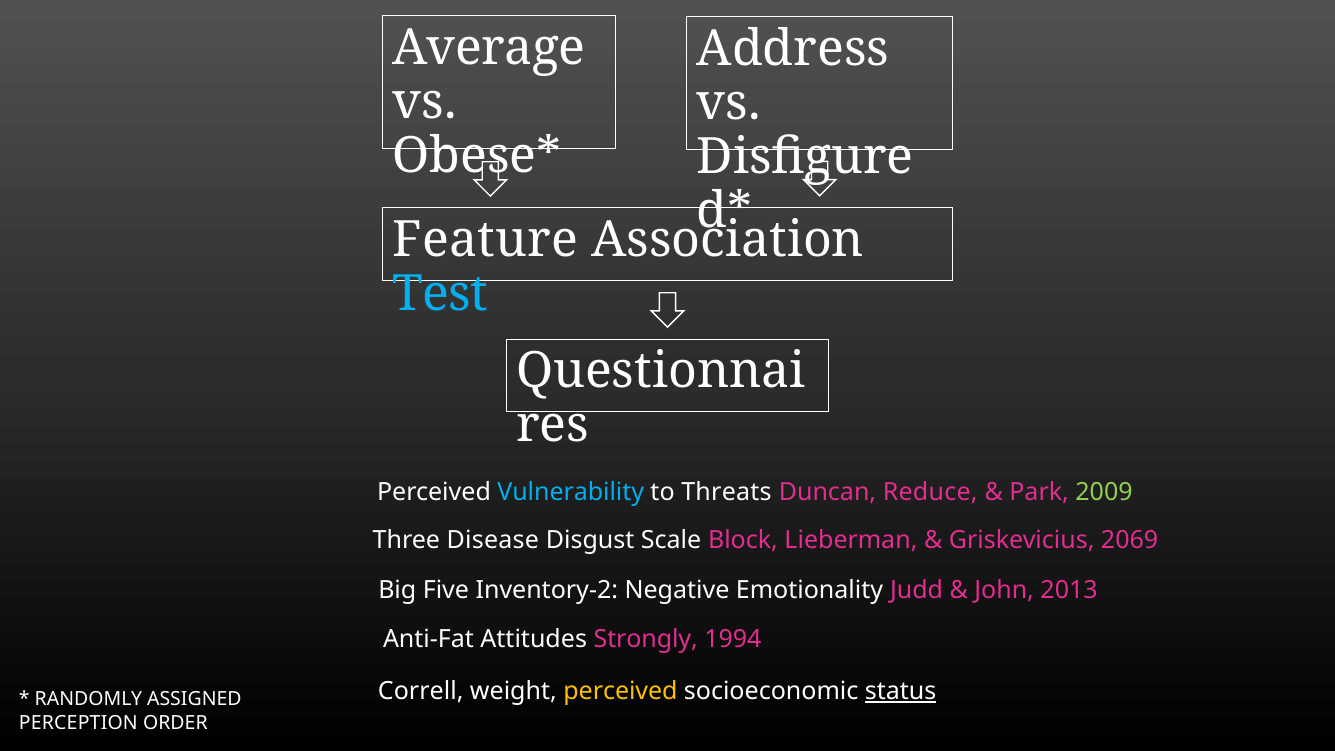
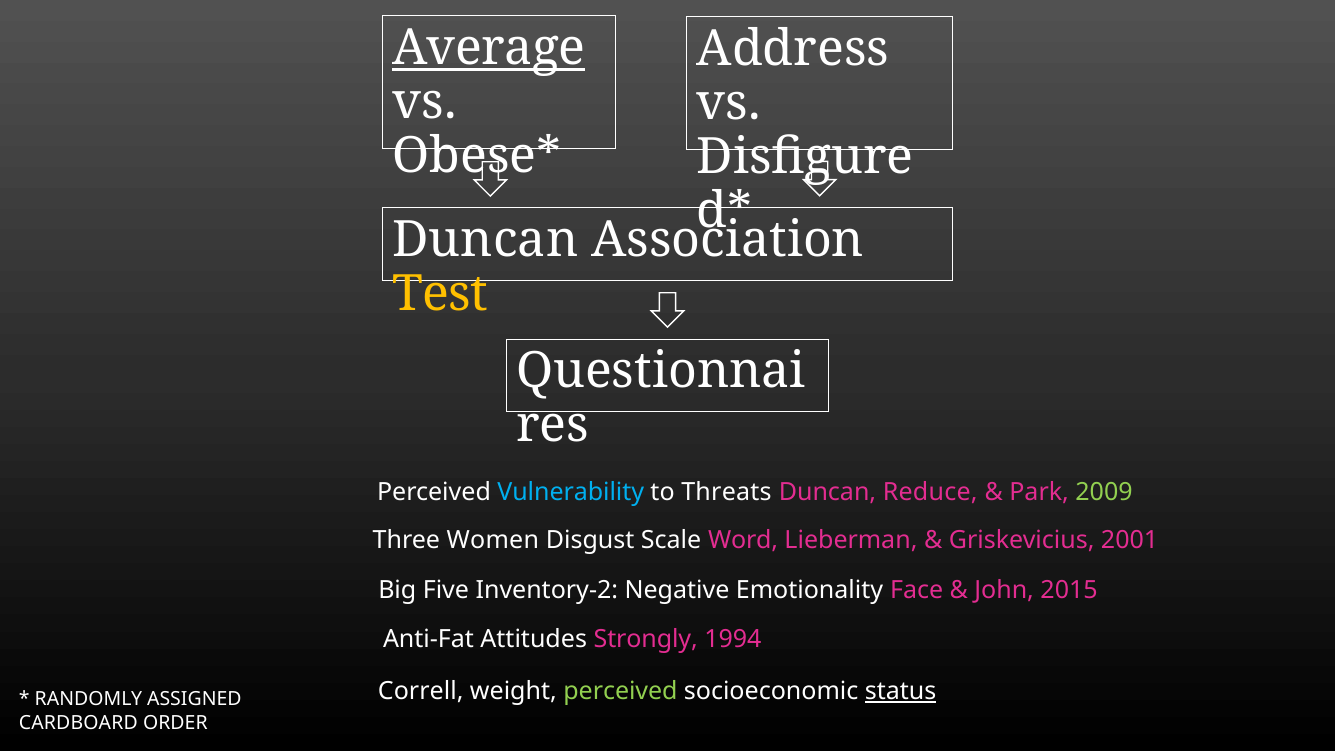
Average underline: none -> present (489, 48)
Feature: Feature -> Duncan (485, 240)
Test colour: light blue -> yellow (440, 294)
Disease: Disease -> Women (493, 541)
Block: Block -> Word (743, 541)
2069: 2069 -> 2001 (1130, 541)
Judd: Judd -> Face (917, 591)
2013: 2013 -> 2015 (1069, 591)
perceived colour: yellow -> light green (620, 691)
PERCEPTION: PERCEPTION -> CARDBOARD (78, 723)
